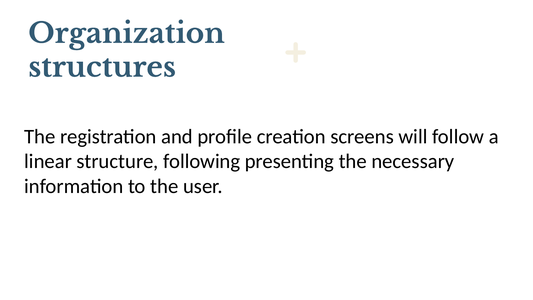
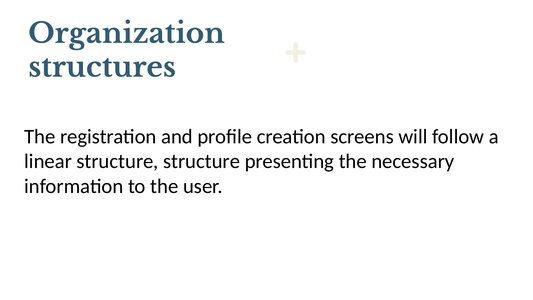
structure following: following -> structure (202, 161)
